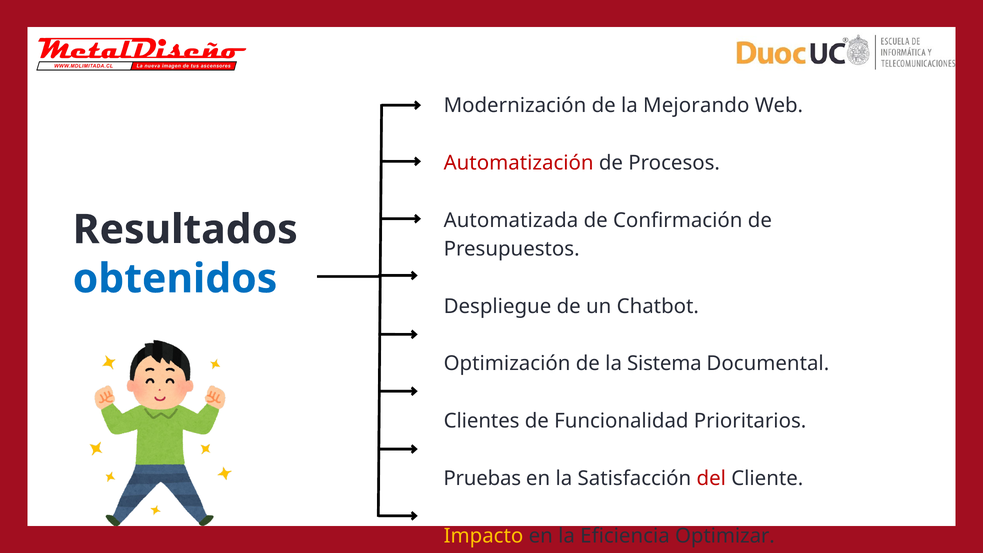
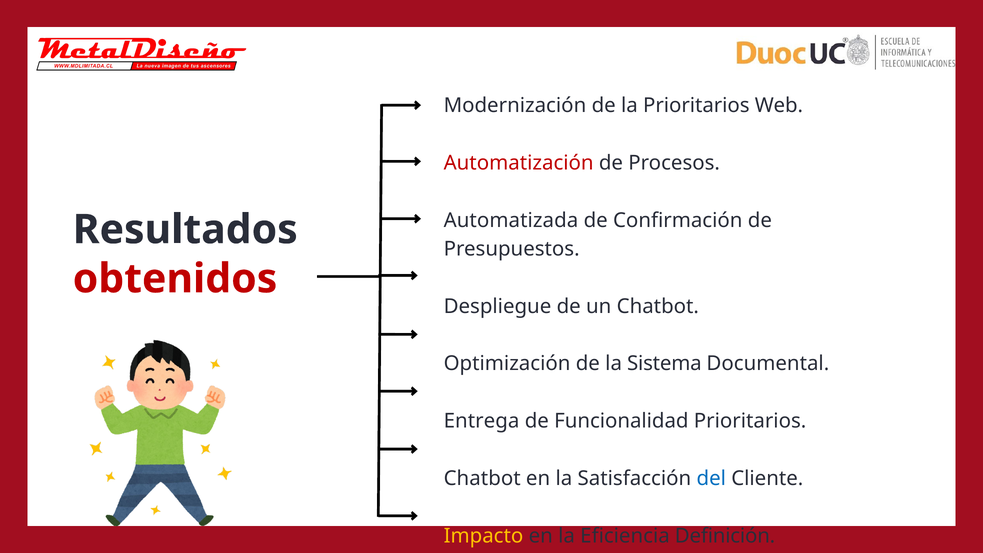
la Mejorando: Mejorando -> Prioritarios (696, 106)
obtenidos colour: blue -> red (175, 279)
Clientes: Clientes -> Entrega (482, 421)
Pruebas: Pruebas -> Chatbot (482, 478)
del colour: red -> blue (711, 478)
Optimizar: Optimizar -> Definición (725, 536)
